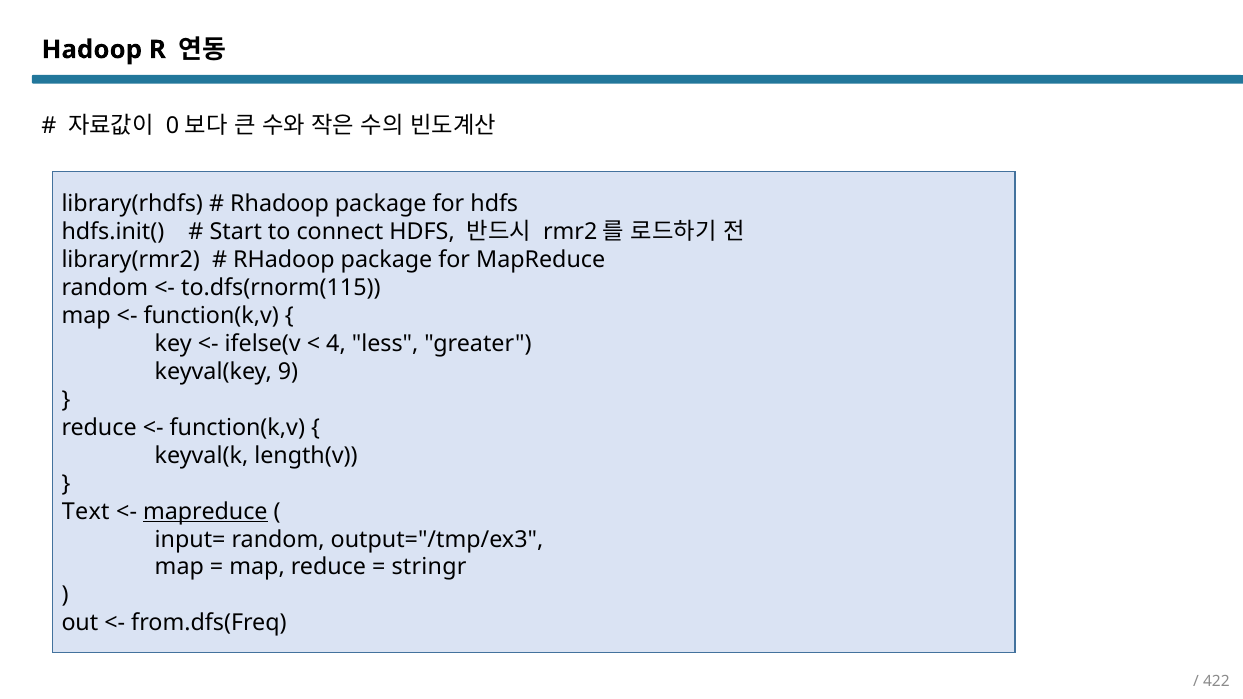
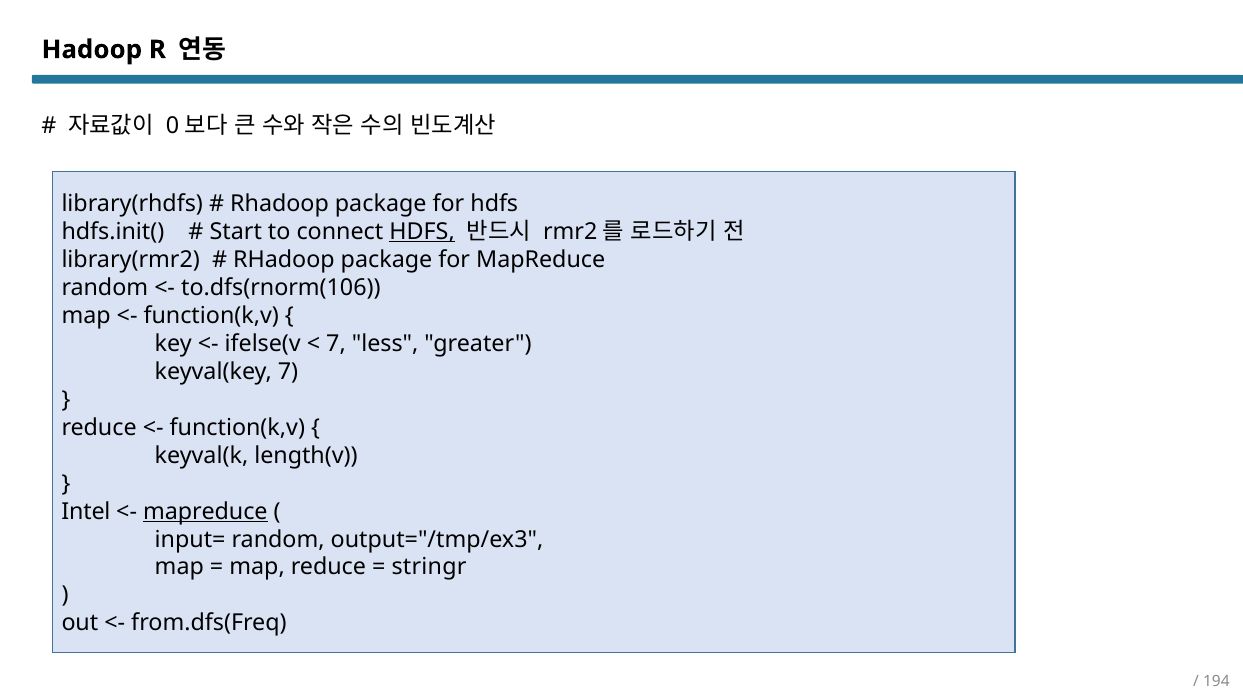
HDFS underline: none -> present (422, 232)
to.dfs(rnorm(115: to.dfs(rnorm(115 -> to.dfs(rnorm(106 (281, 288)
4: 4 -> 7 (336, 344)
keyval(key 9: 9 -> 7 (288, 372)
Text: Text -> Intel (86, 512)
422: 422 -> 194 (1216, 681)
